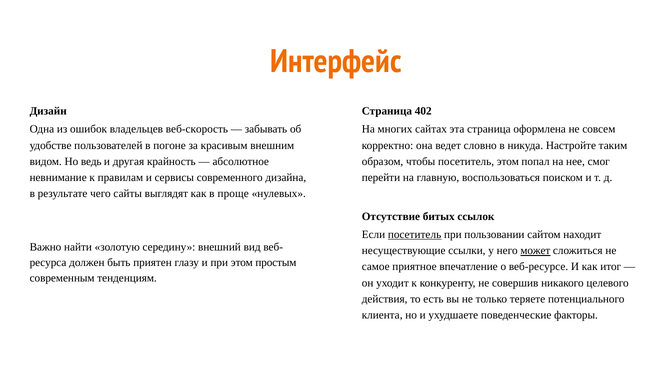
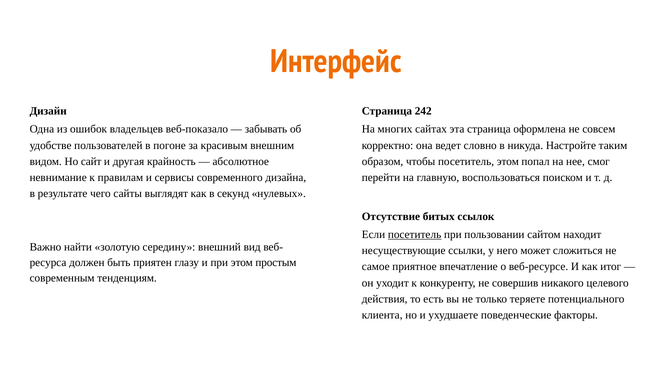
402: 402 -> 242 (423, 111)
веб-скорость: веб-скорость -> веб-показало (197, 129)
ведь: ведь -> сайт (91, 162)
проще: проще -> секунд (233, 194)
может underline: present -> none (535, 251)
